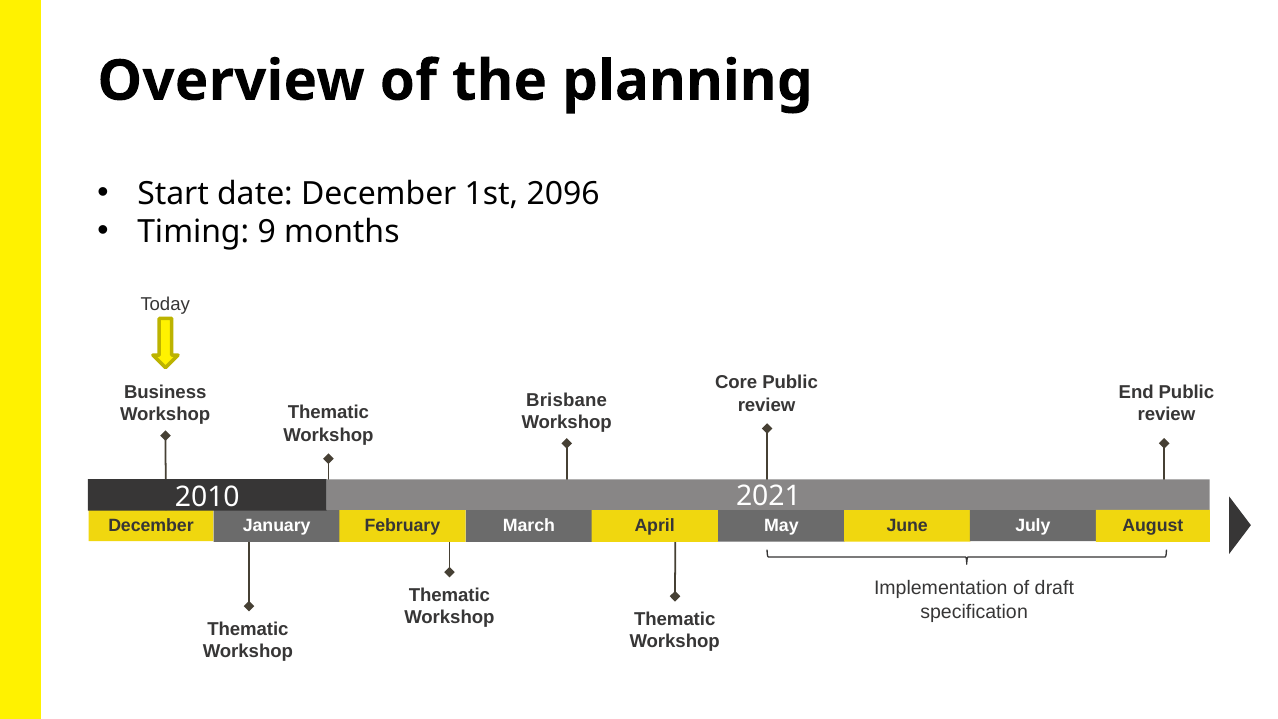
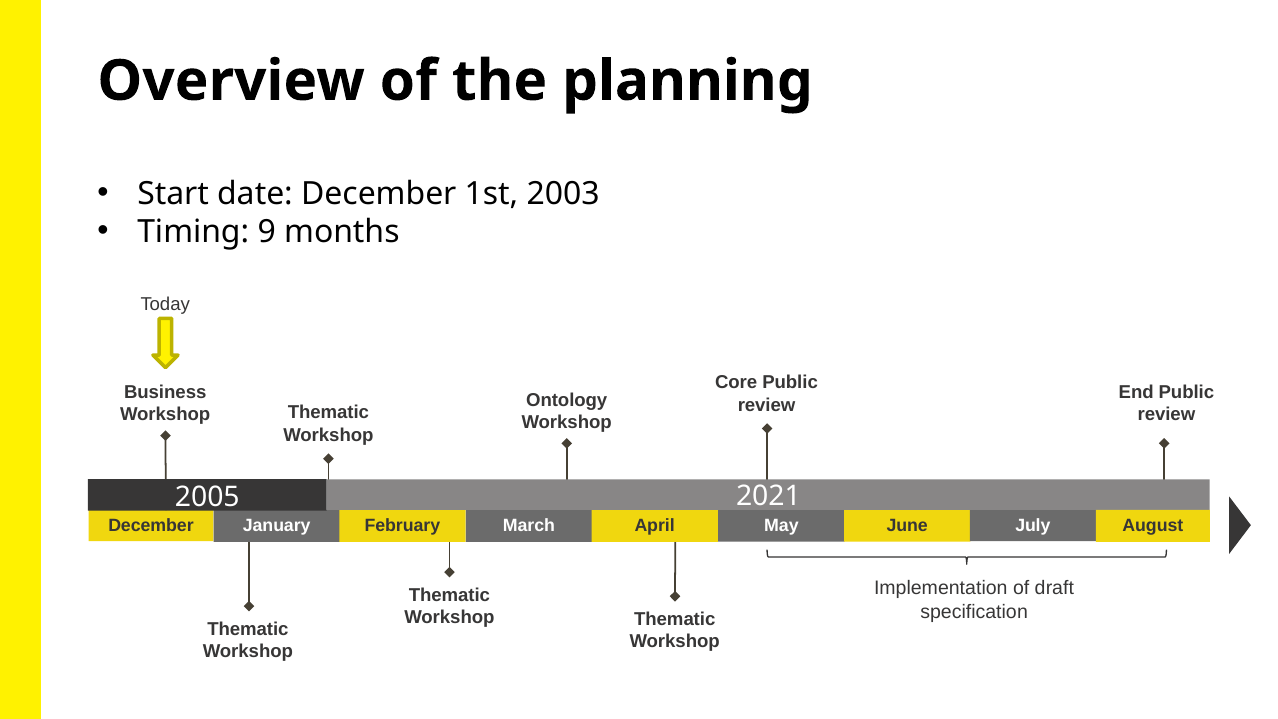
2096: 2096 -> 2003 (563, 194)
Brisbane: Brisbane -> Ontology (567, 400)
2010: 2010 -> 2005 (207, 497)
